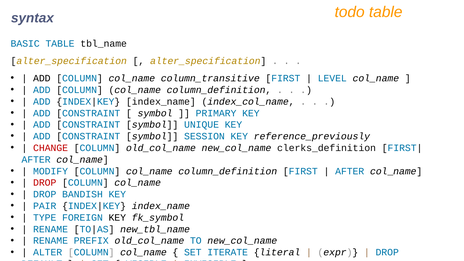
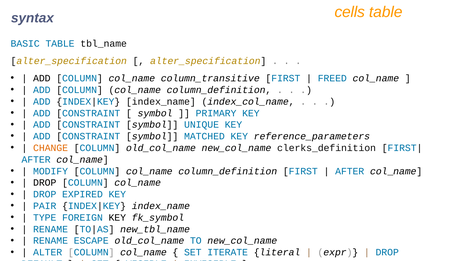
todo: todo -> cells (350, 12)
LEVEL: LEVEL -> FREED (332, 78)
SESSION: SESSION -> MATCHED (204, 136)
reference_previously: reference_previously -> reference_parameters (312, 136)
CHANGE colour: red -> orange (51, 148)
DROP colour: red -> black (45, 183)
BANDISH: BANDISH -> EXPIRED (82, 194)
PREFIX: PREFIX -> ESCAPE (91, 241)
